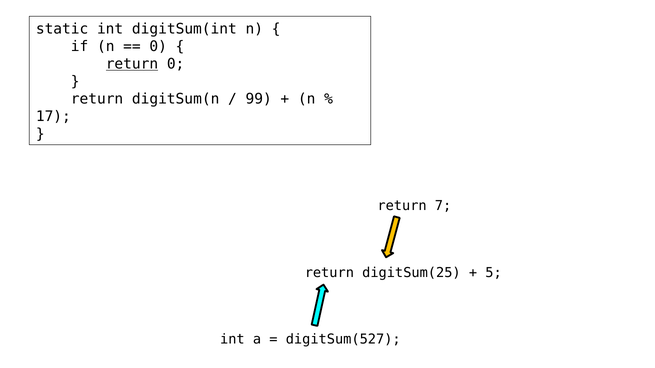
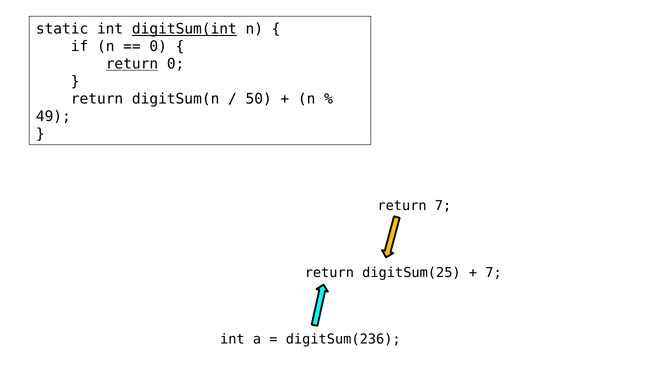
digitSum(int underline: none -> present (184, 29)
99: 99 -> 50 (259, 99)
17: 17 -> 49 (53, 116)
5: 5 -> 7 (494, 273)
digitSum(527: digitSum(527 -> digitSum(236 (343, 340)
